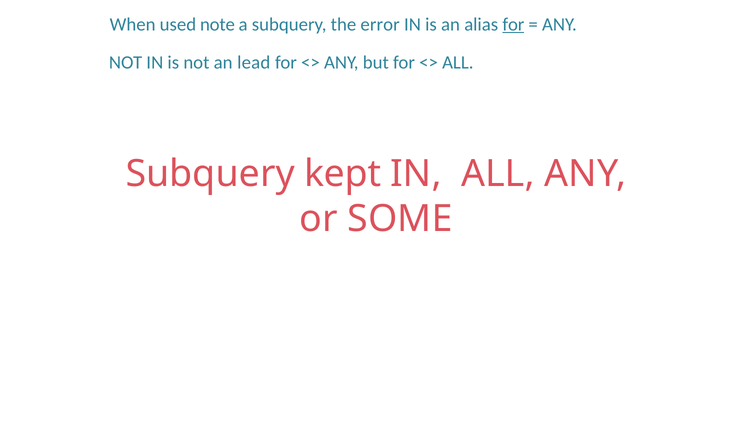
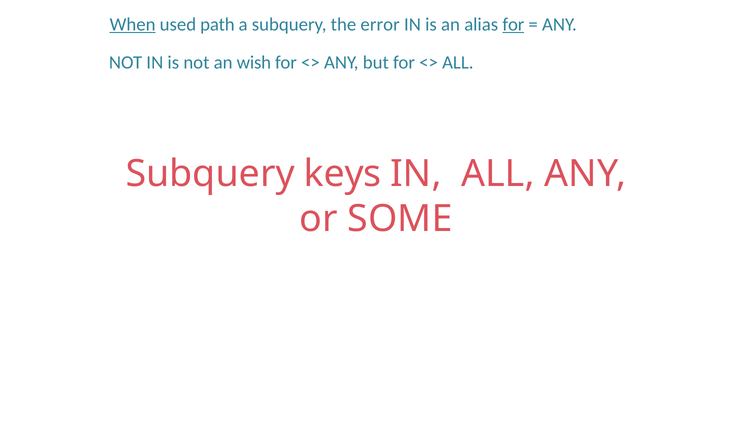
When underline: none -> present (133, 24)
note: note -> path (217, 24)
lead: lead -> wish (254, 62)
kept: kept -> keys (343, 174)
